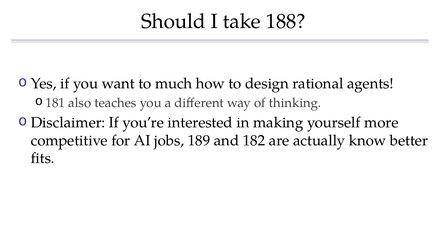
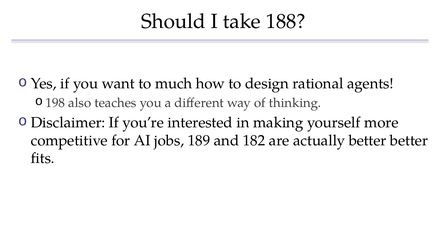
181: 181 -> 198 (55, 103)
actually know: know -> better (368, 141)
